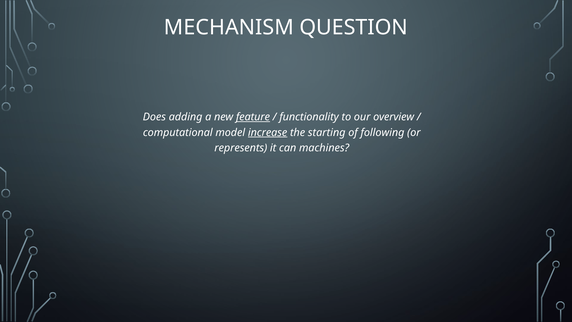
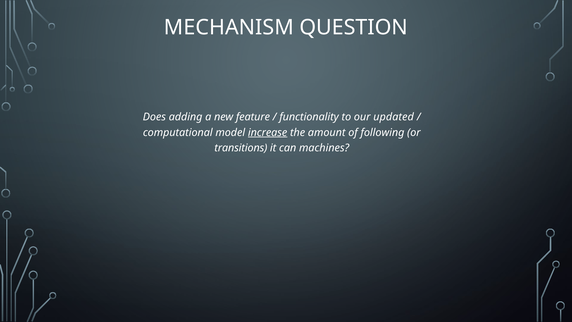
feature underline: present -> none (253, 117)
overview: overview -> updated (394, 117)
starting: starting -> amount (327, 132)
represents: represents -> transitions (241, 148)
